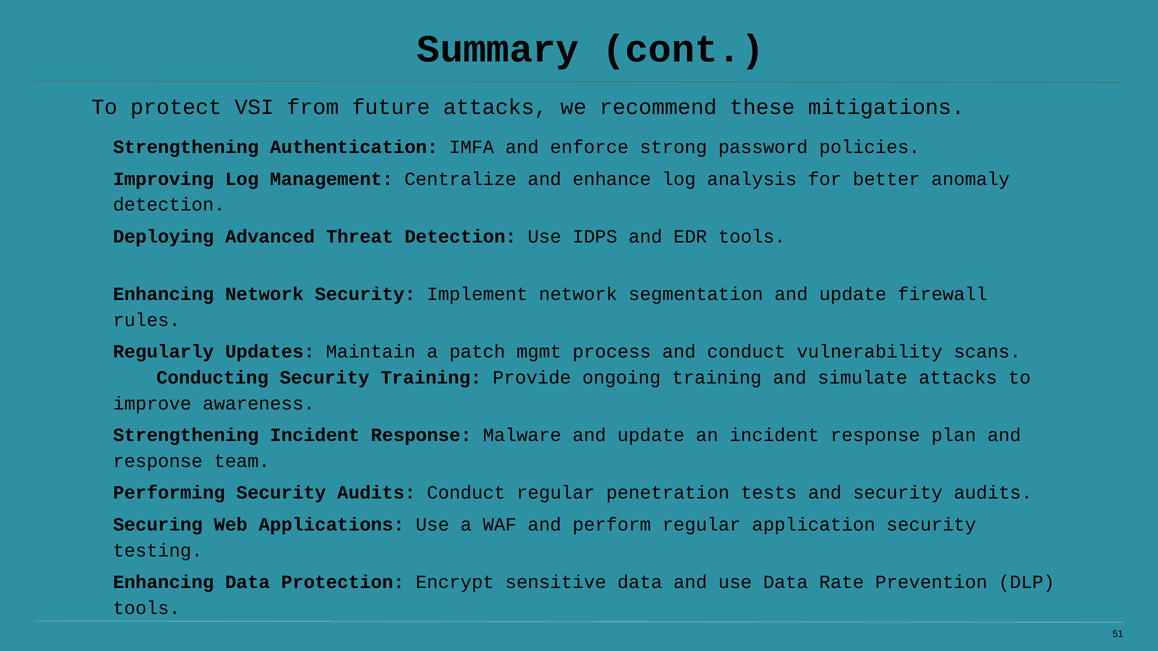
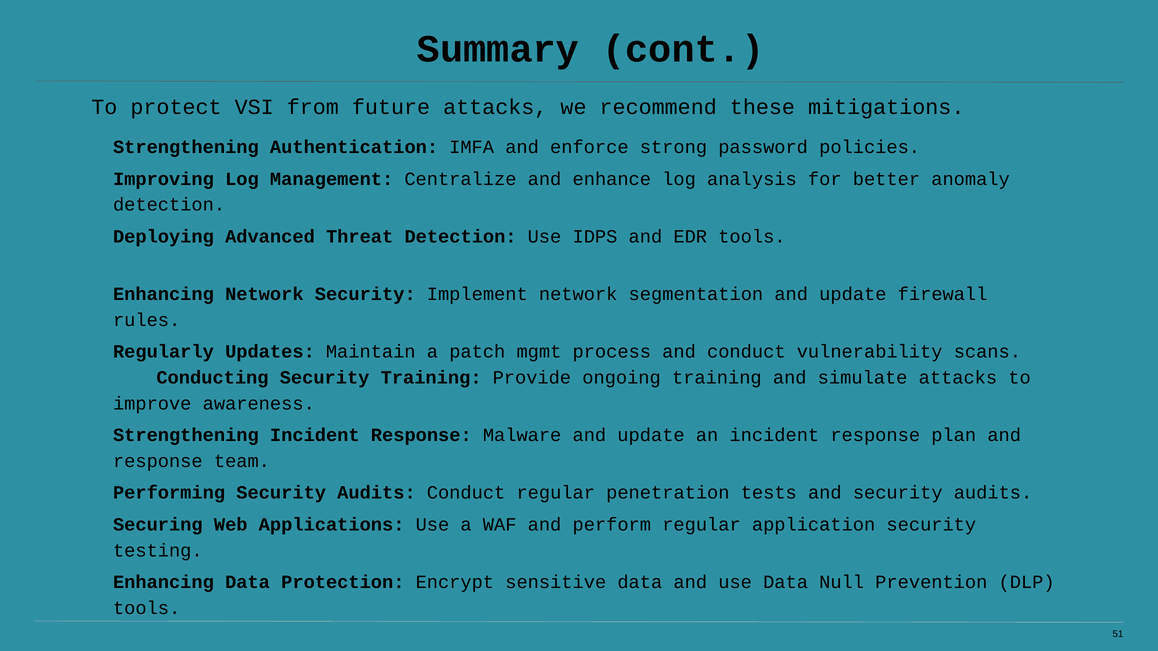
Rate: Rate -> Null (842, 583)
